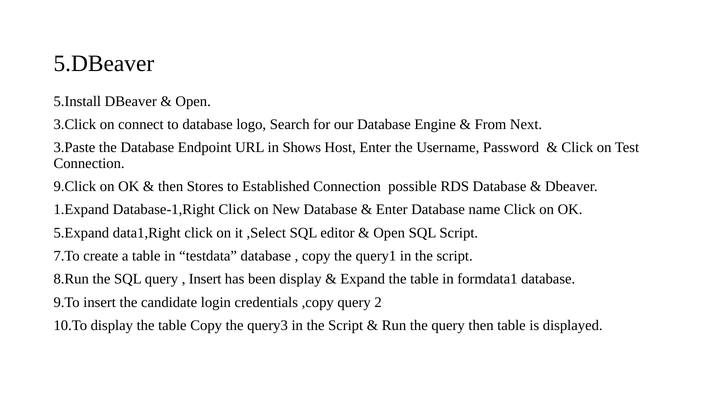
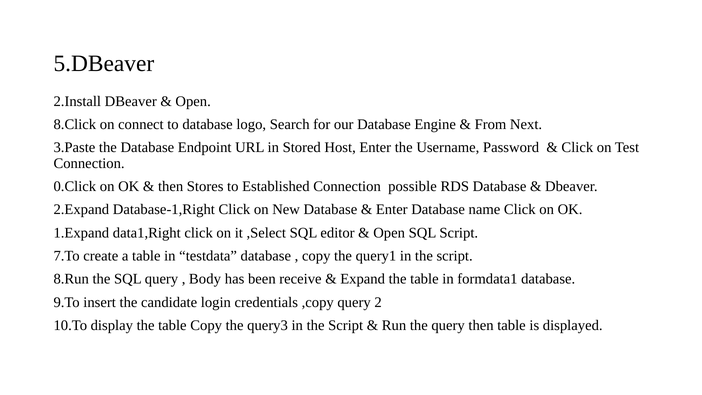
5.Install: 5.Install -> 2.Install (77, 101)
3.Click: 3.Click -> 8.Click (75, 124)
Shows: Shows -> Stored (302, 147)
9.Click: 9.Click -> 0.Click (75, 186)
1.Expand: 1.Expand -> 2.Expand (81, 210)
5.Expand: 5.Expand -> 1.Expand (81, 233)
Insert: Insert -> Body (205, 279)
been display: display -> receive (300, 279)
